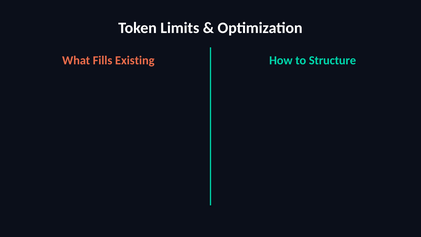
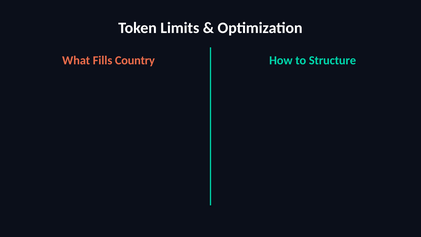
Existing: Existing -> Country (135, 60)
